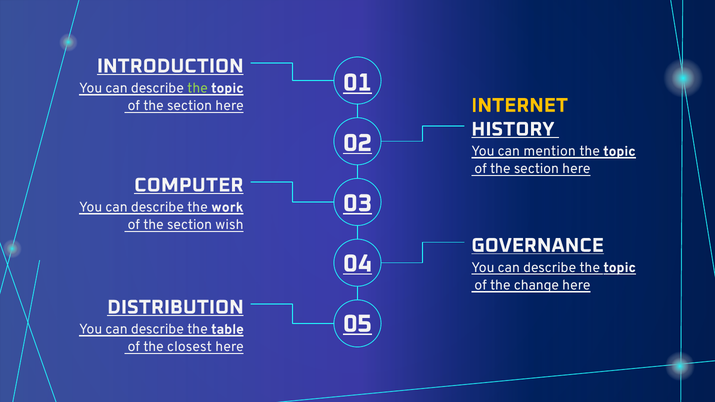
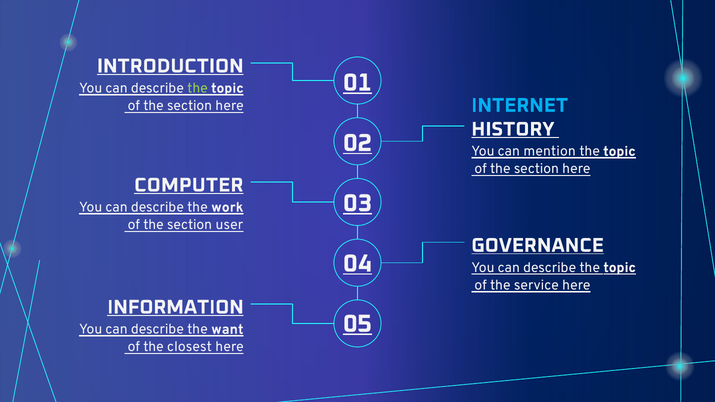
INTERNET colour: yellow -> light blue (520, 105)
wish: wish -> user (229, 225)
change: change -> service (536, 285)
DISTRIBUTION: DISTRIBUTION -> INFORMATION (176, 307)
table: table -> want (227, 329)
